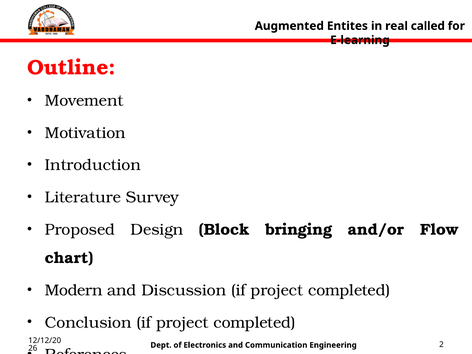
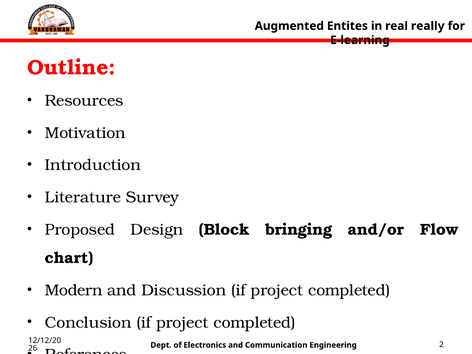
called: called -> really (428, 26)
Movement: Movement -> Resources (84, 101)
